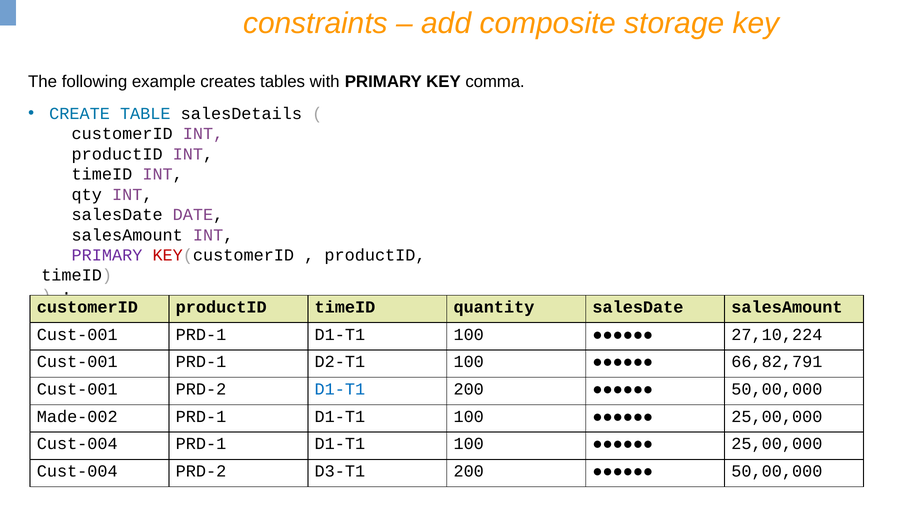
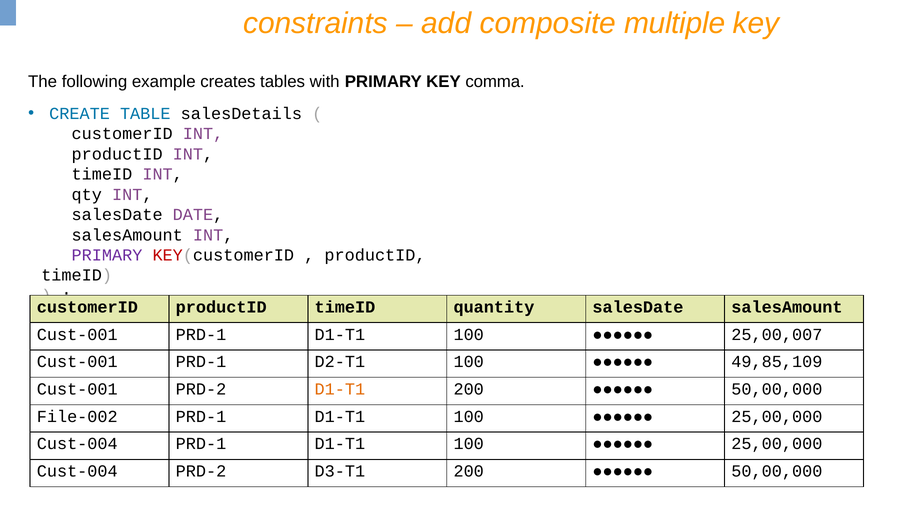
storage: storage -> multiple (675, 23)
27,10,224: 27,10,224 -> 25,00,007 (777, 334)
66,82,791: 66,82,791 -> 49,85,109 (777, 362)
D1-T1 colour: blue -> orange (340, 389)
Made-002: Made-002 -> File-002 (77, 416)
